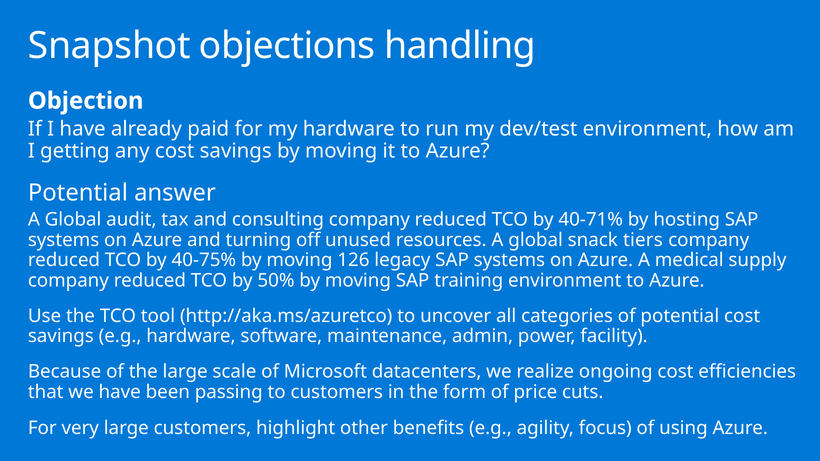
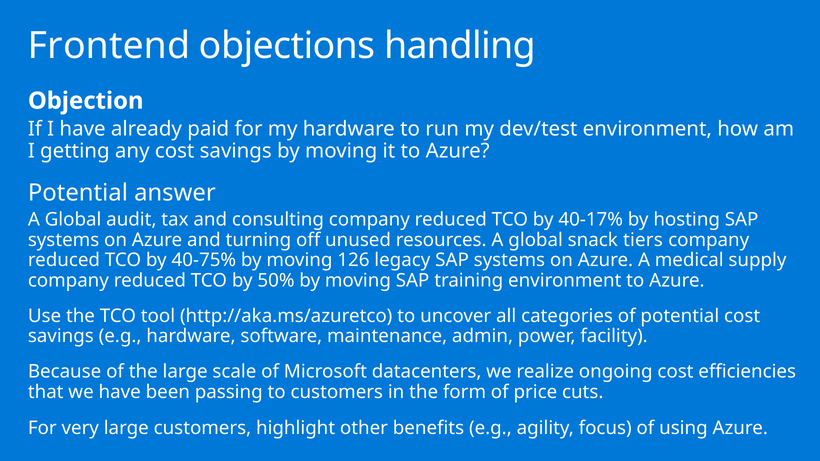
Snapshot: Snapshot -> Frontend (109, 46)
40-71%: 40-71% -> 40-17% (591, 220)
